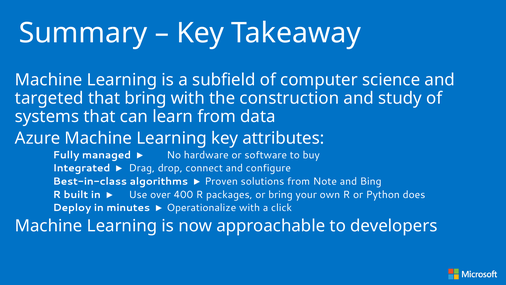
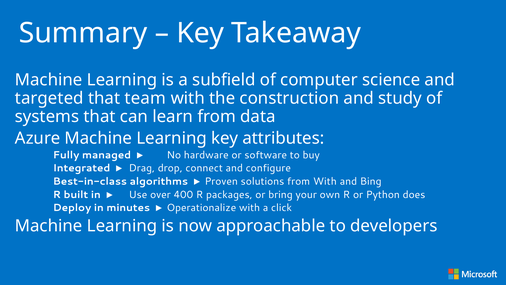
that bring: bring -> team (145, 98)
from Note: Note -> With (325, 181)
